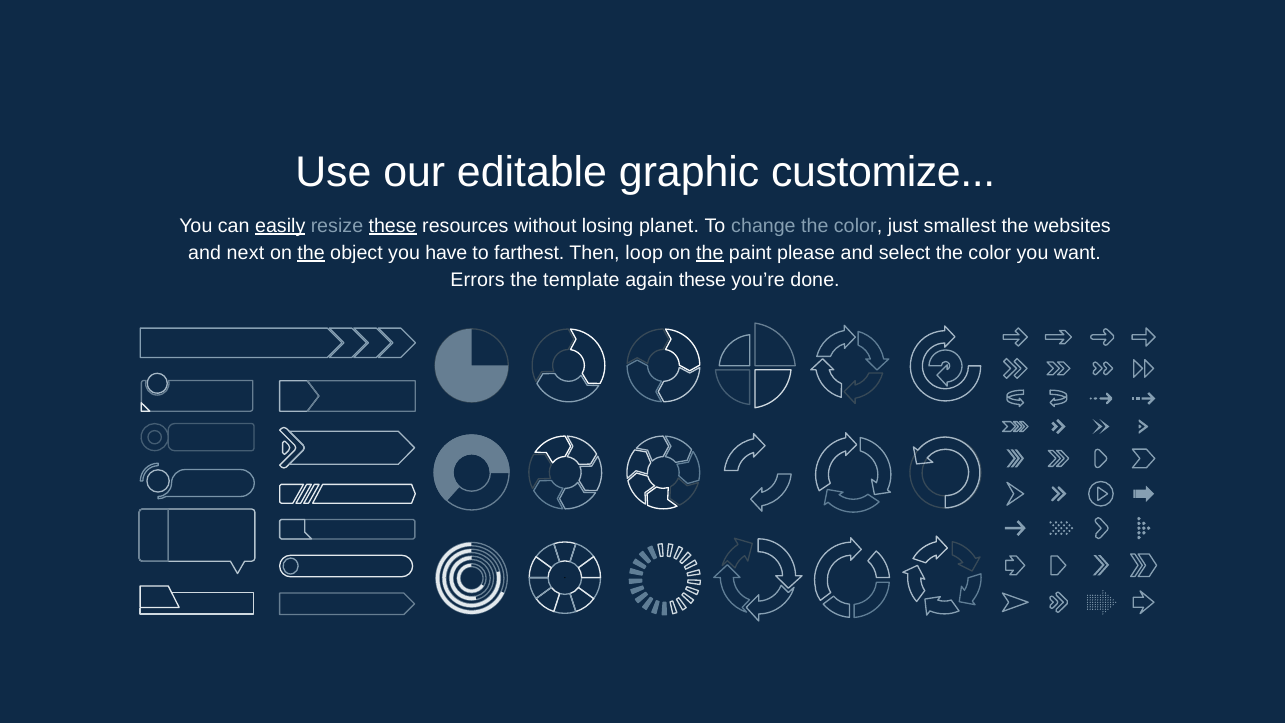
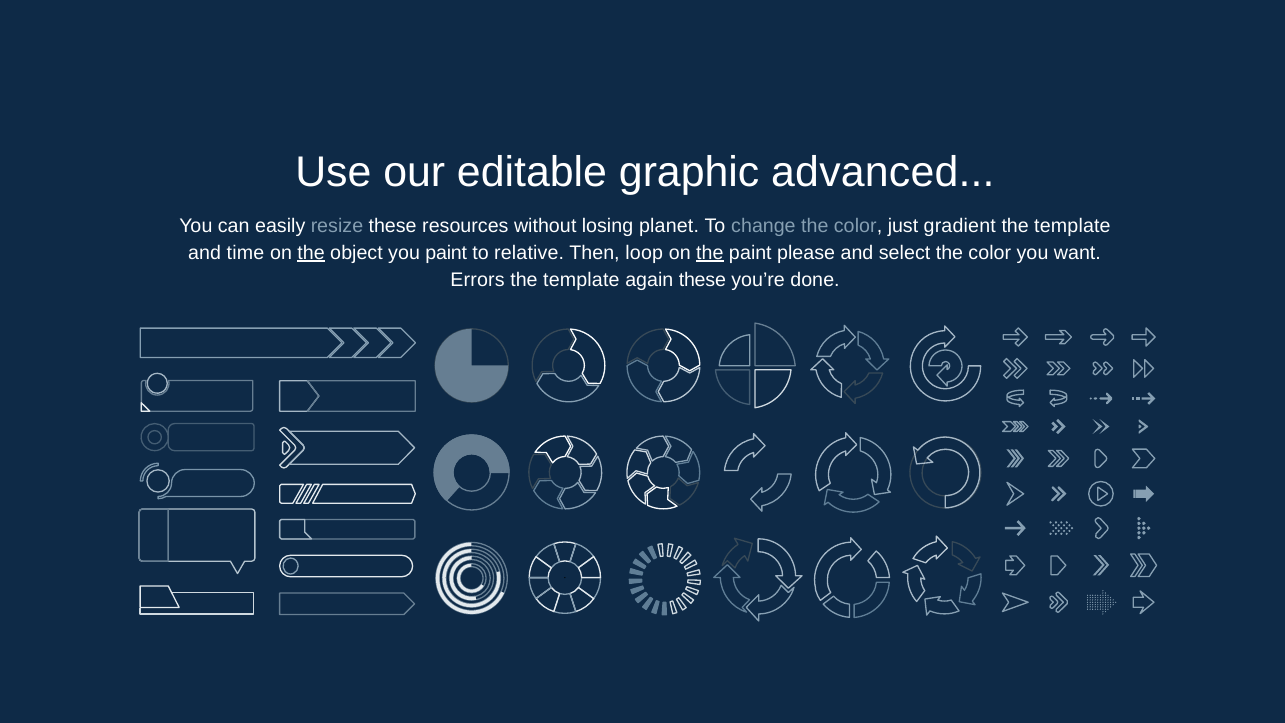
customize: customize -> advanced (883, 173)
easily underline: present -> none (280, 225)
these underline: present -> none (393, 225)
smallest: smallest -> gradient (960, 225)
websites: websites -> template (1072, 225)
next: next -> time (245, 253)
you have: have -> paint (446, 253)
farthest: farthest -> relative (529, 253)
